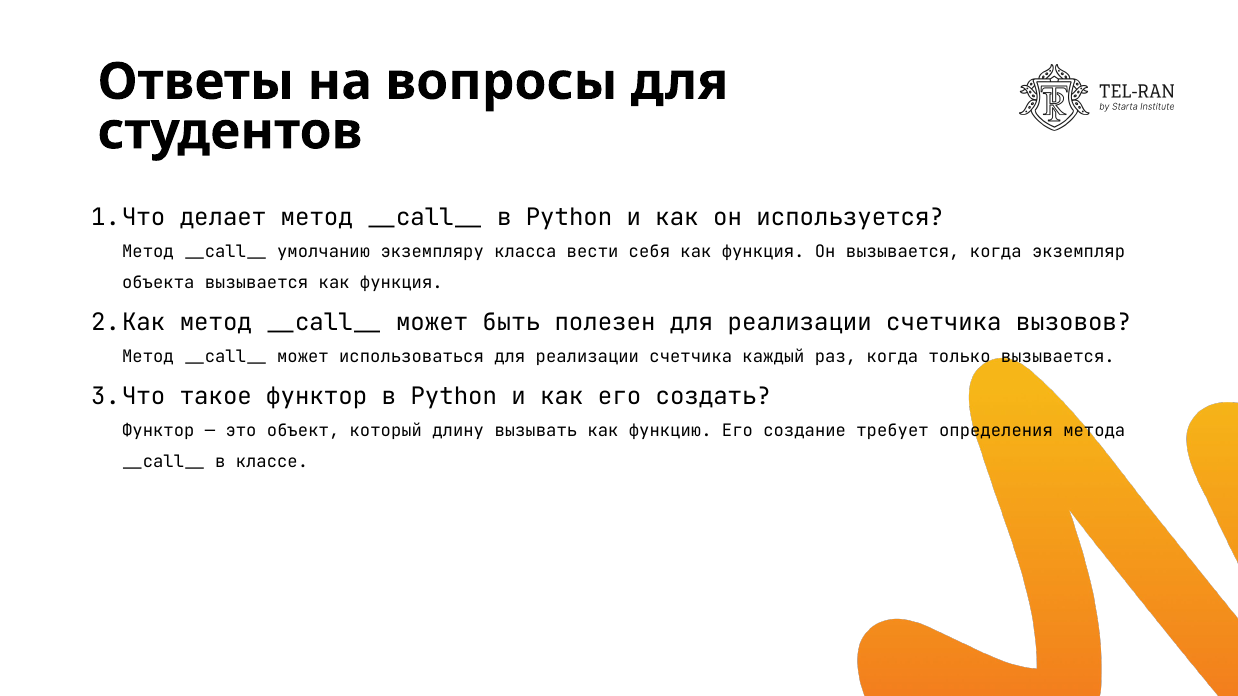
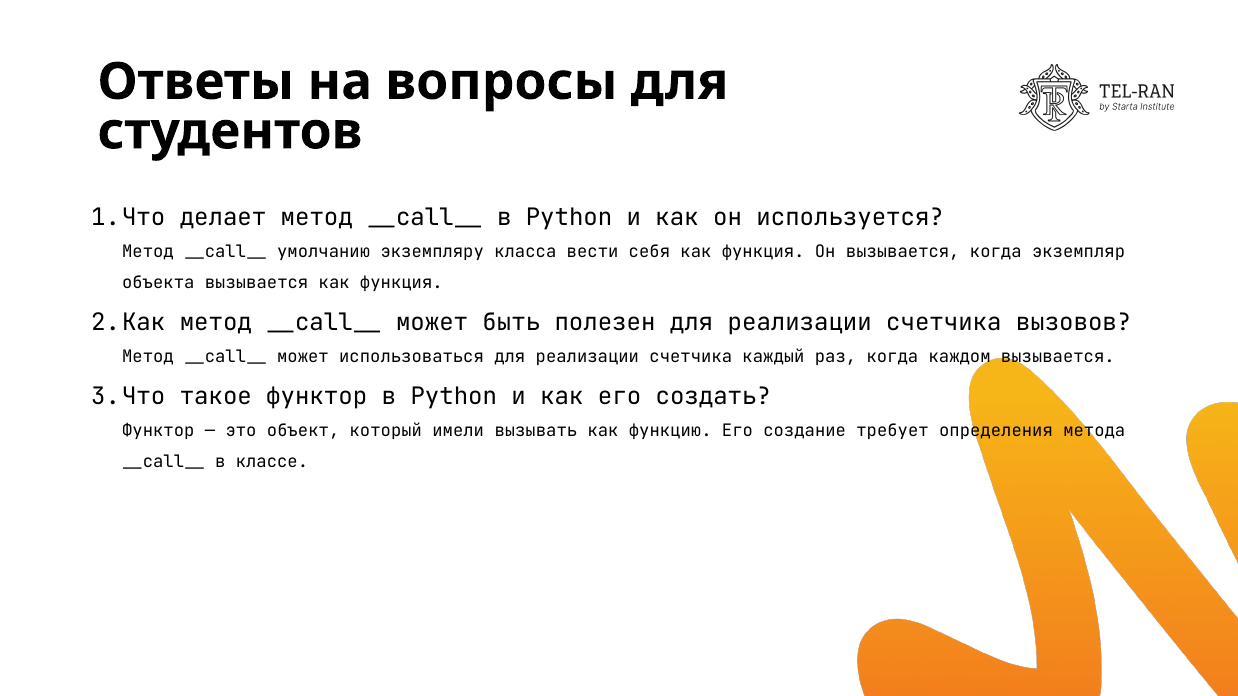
только: только -> каждом (960, 357)
длину: длину -> имели (458, 431)
